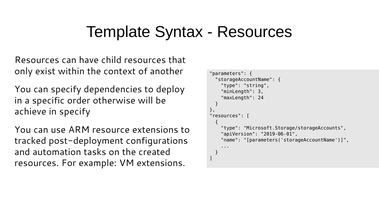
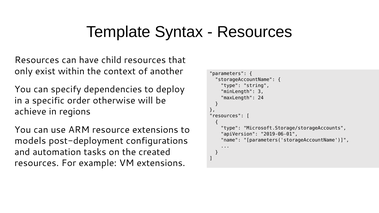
in specify: specify -> regions (75, 112)
tracked: tracked -> models (30, 141)
